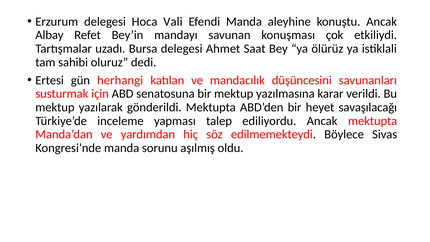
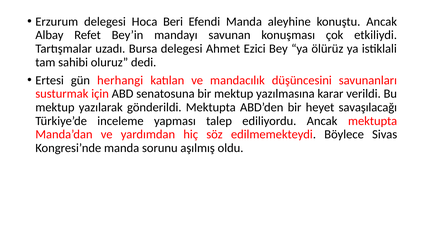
Vali: Vali -> Beri (173, 22)
Saat: Saat -> Ezici (255, 49)
